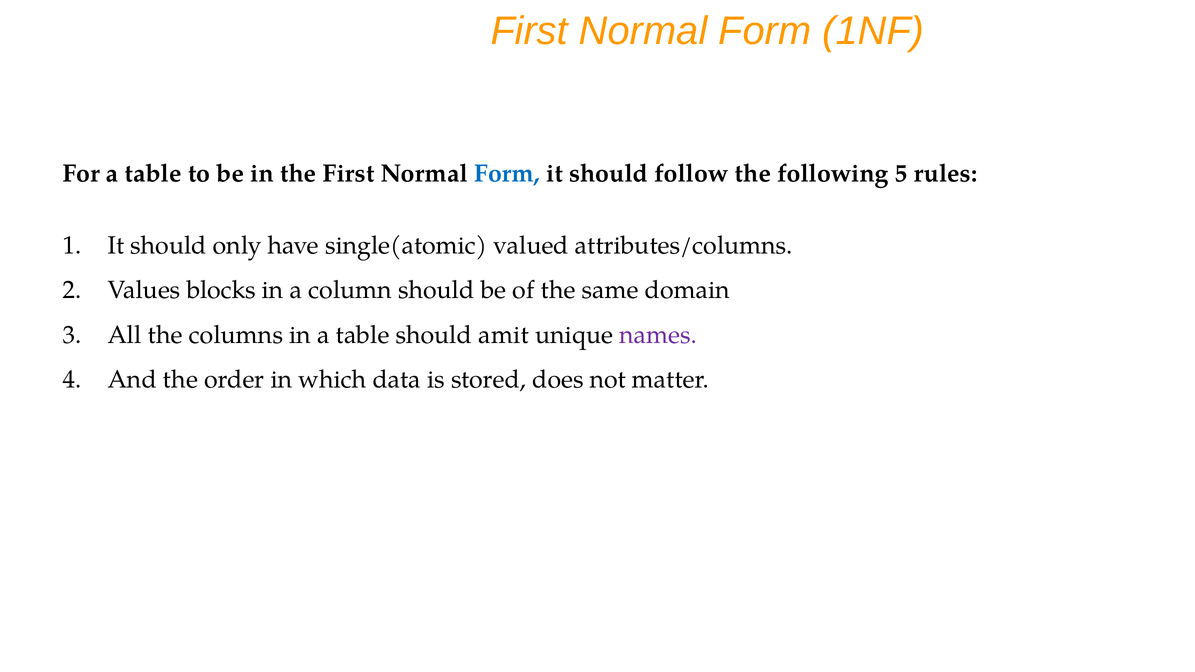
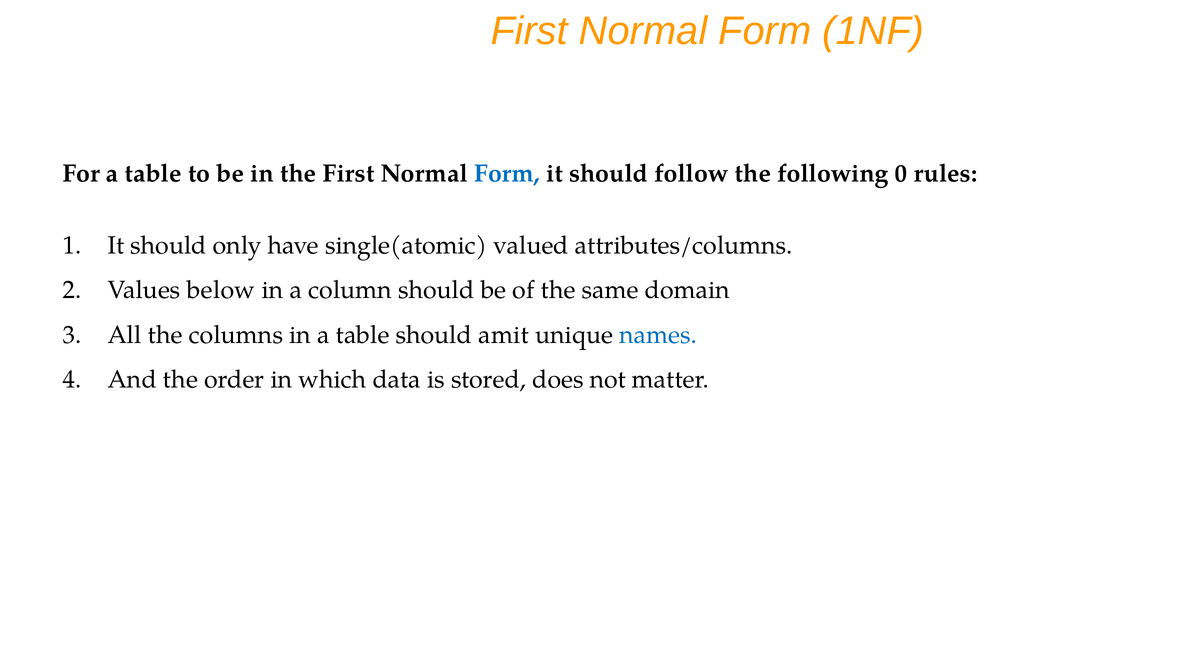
5: 5 -> 0 (901, 174)
blocks: blocks -> below (221, 290)
names colour: purple -> blue (658, 335)
